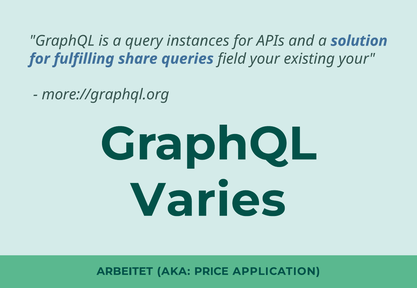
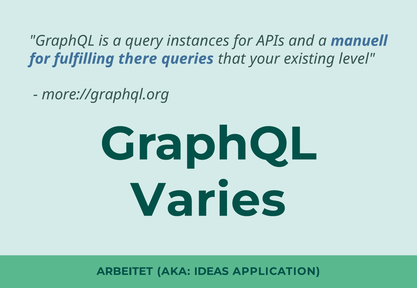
solution: solution -> manuell (359, 41)
share: share -> there (138, 59)
field: field -> that (232, 59)
existing your: your -> level (357, 59)
PRICE: PRICE -> IDEAS (211, 272)
